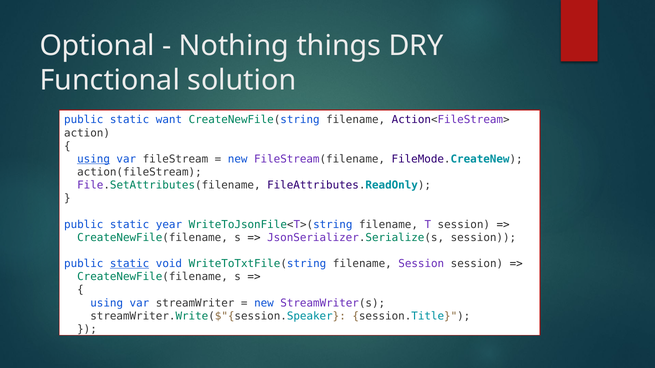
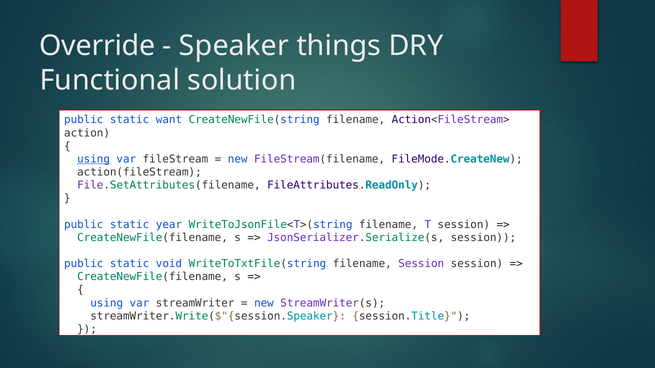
Optional: Optional -> Override (97, 46)
Nothing: Nothing -> Speaker (234, 46)
static underline: present -> none (130, 264)
